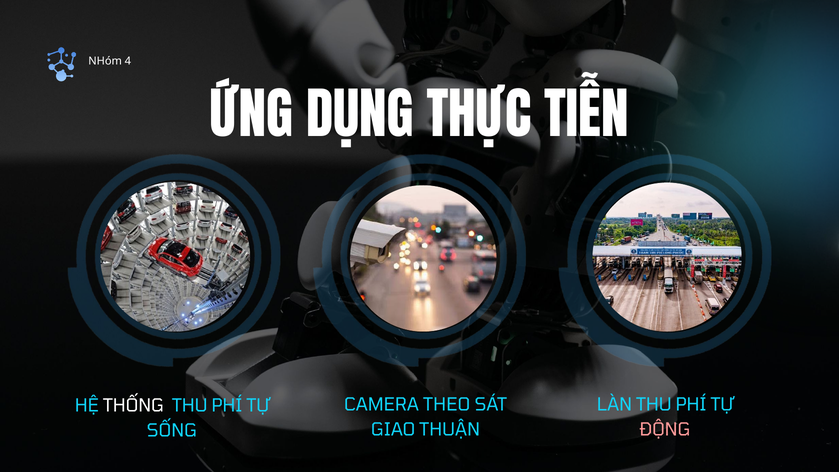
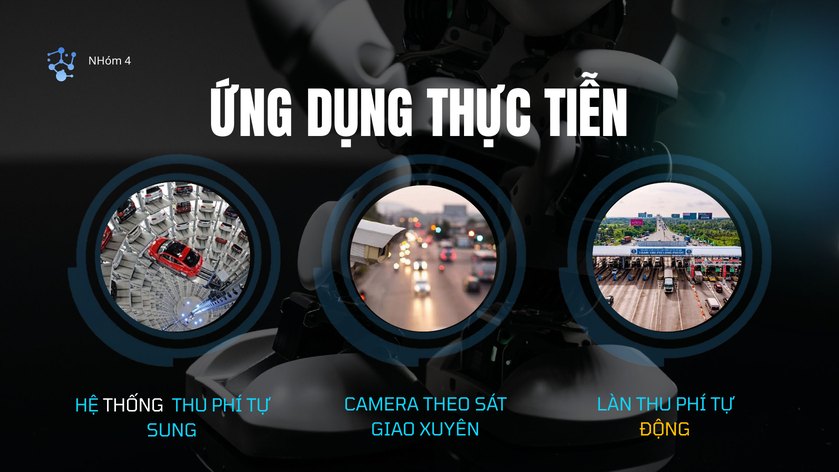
THUẬN: THUẬN -> XUYÊN (450, 430)
ĐỘNG colour: pink -> yellow (665, 430)
SỐNG: SỐNG -> SUNG (172, 431)
